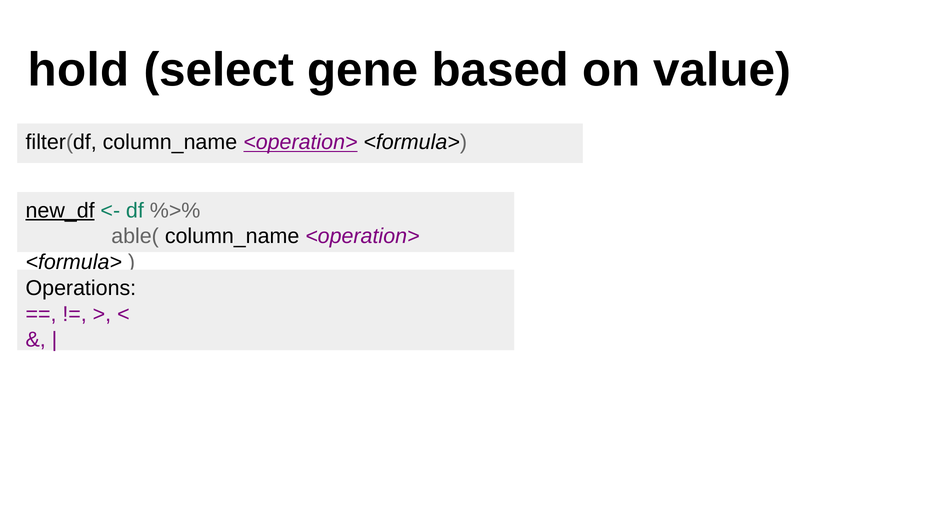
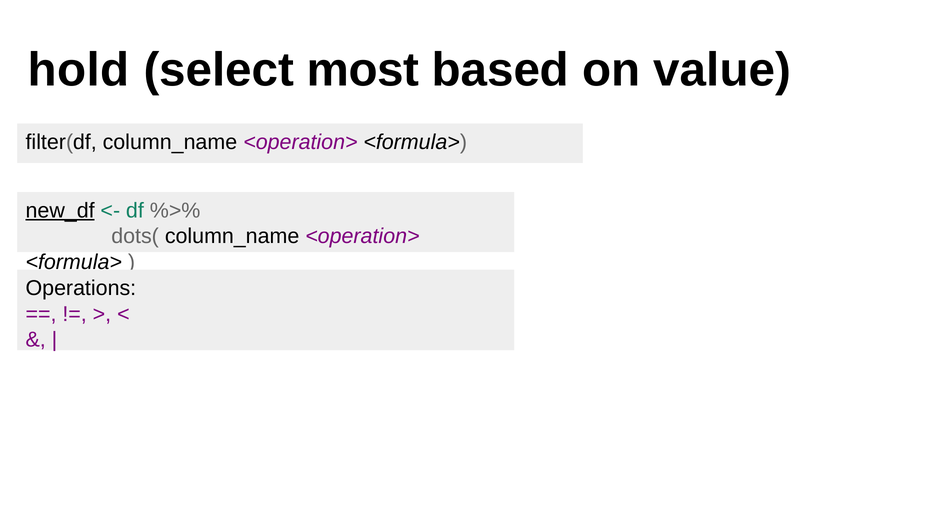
gene: gene -> most (363, 70)
<operation> underline: present -> none (300, 142)
able(: able( -> dots( (135, 236)
